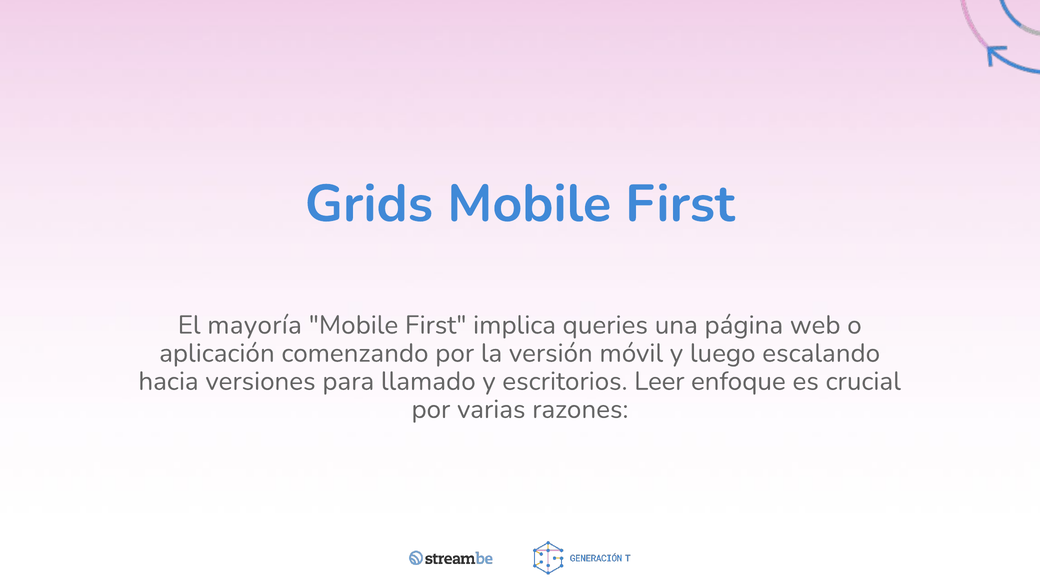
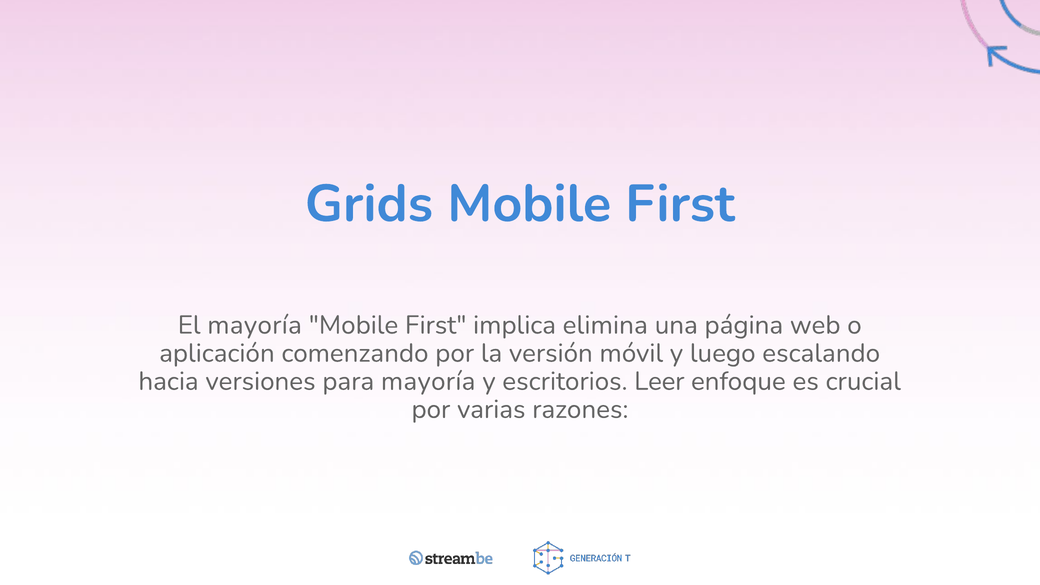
queries: queries -> elimina (605, 325)
para llamado: llamado -> mayoría (428, 381)
